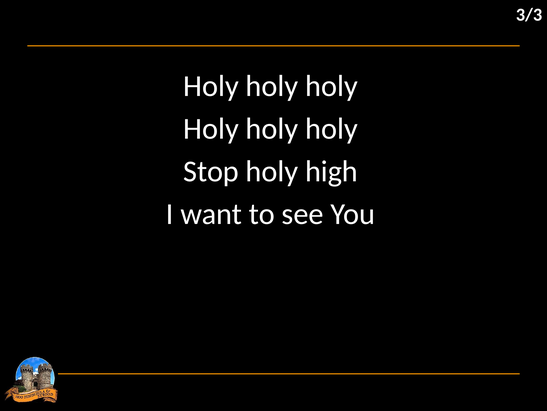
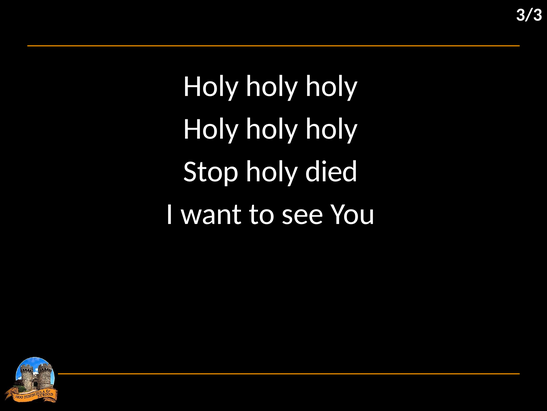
high: high -> died (332, 171)
